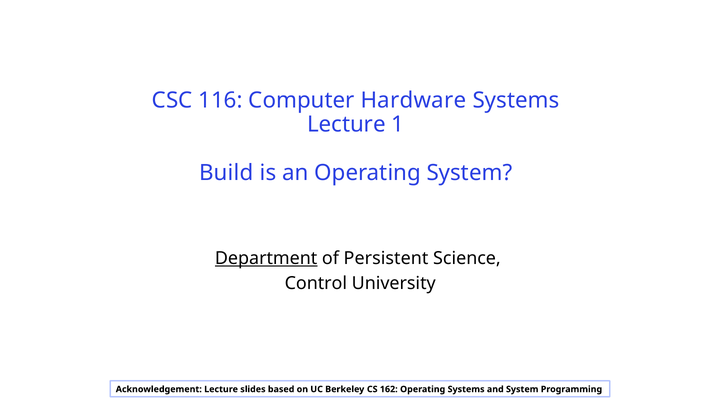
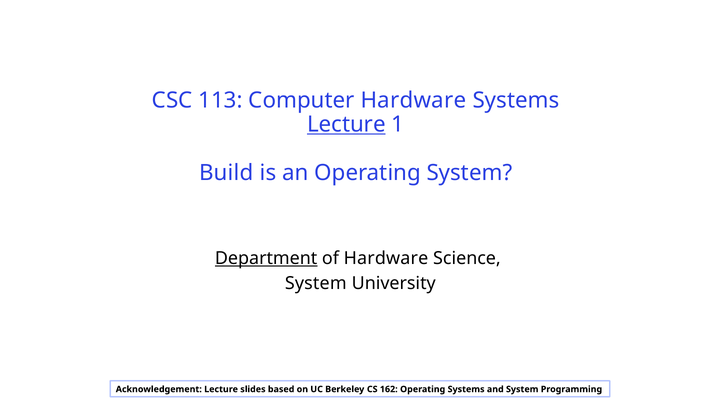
116: 116 -> 113 (220, 100)
Lecture underline: none -> present (346, 124)
of Persistent: Persistent -> Hardware (386, 258)
Control: Control -> System (316, 283)
